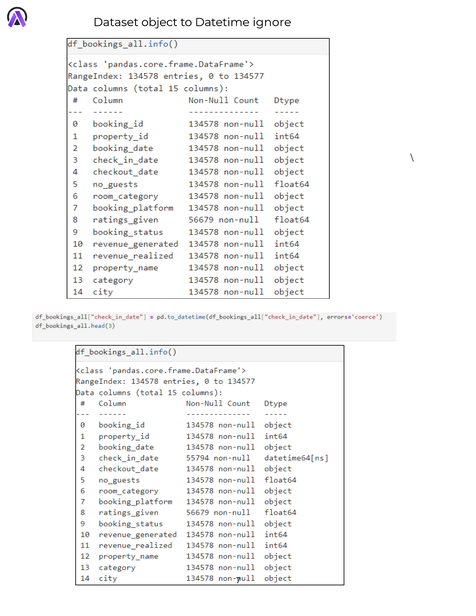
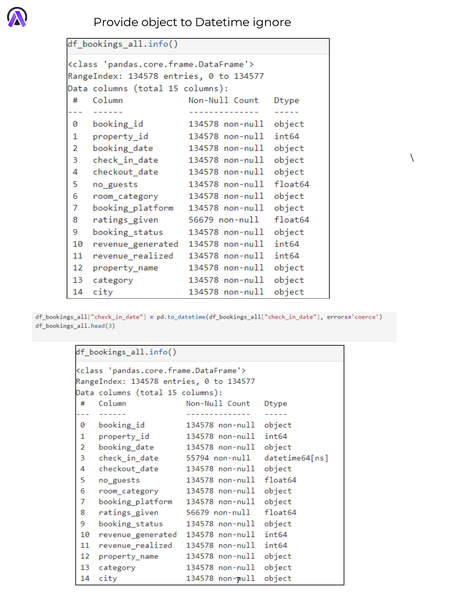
Dataset: Dataset -> Provide (116, 22)
